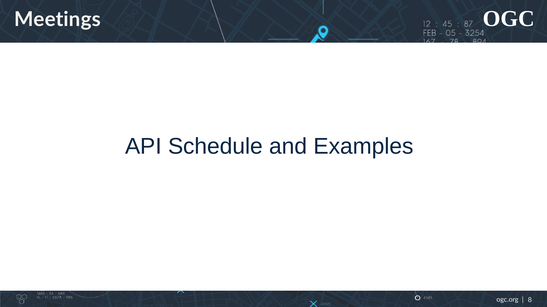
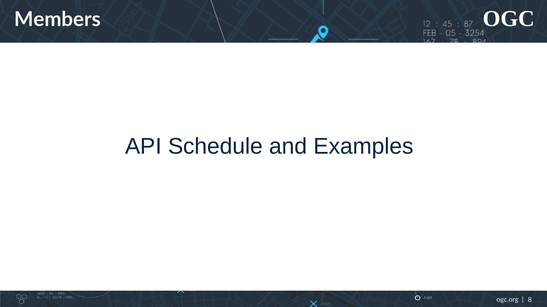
Meetings: Meetings -> Members (57, 20)
